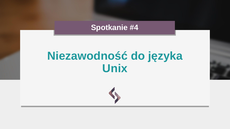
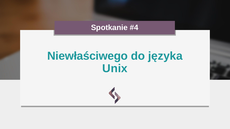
Niezawodność: Niezawodność -> Niewłaściwego (88, 56)
